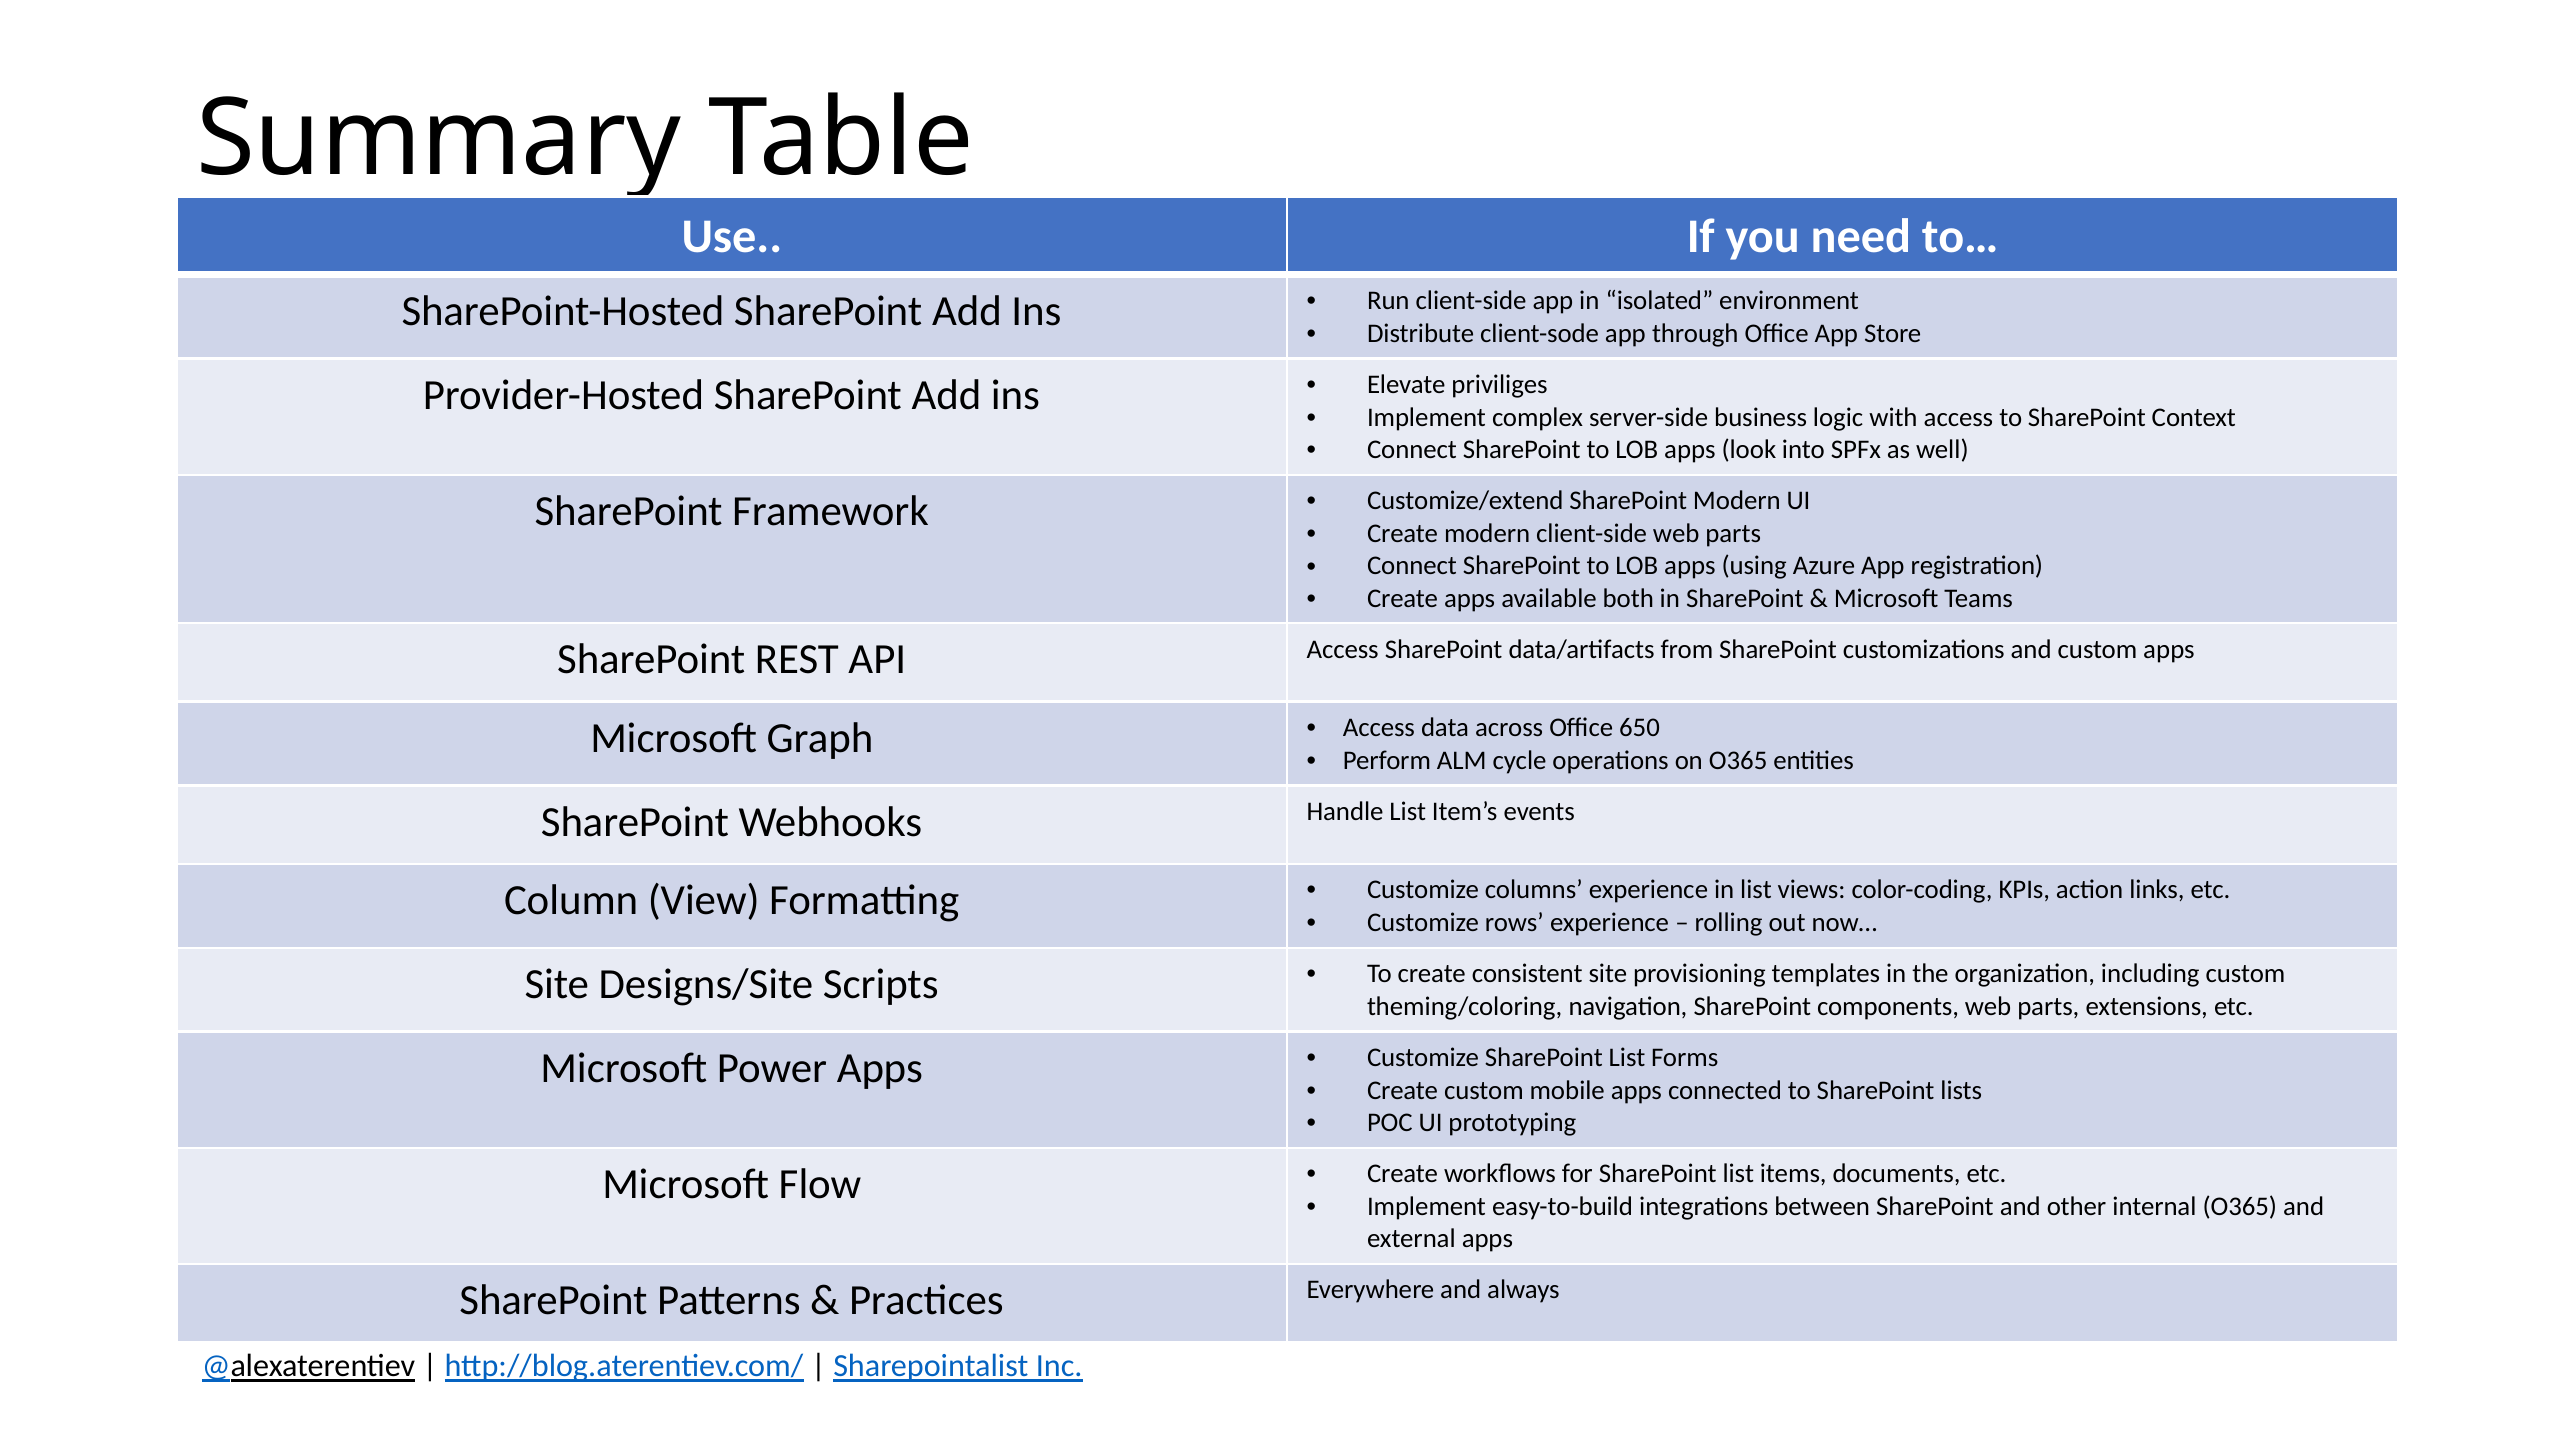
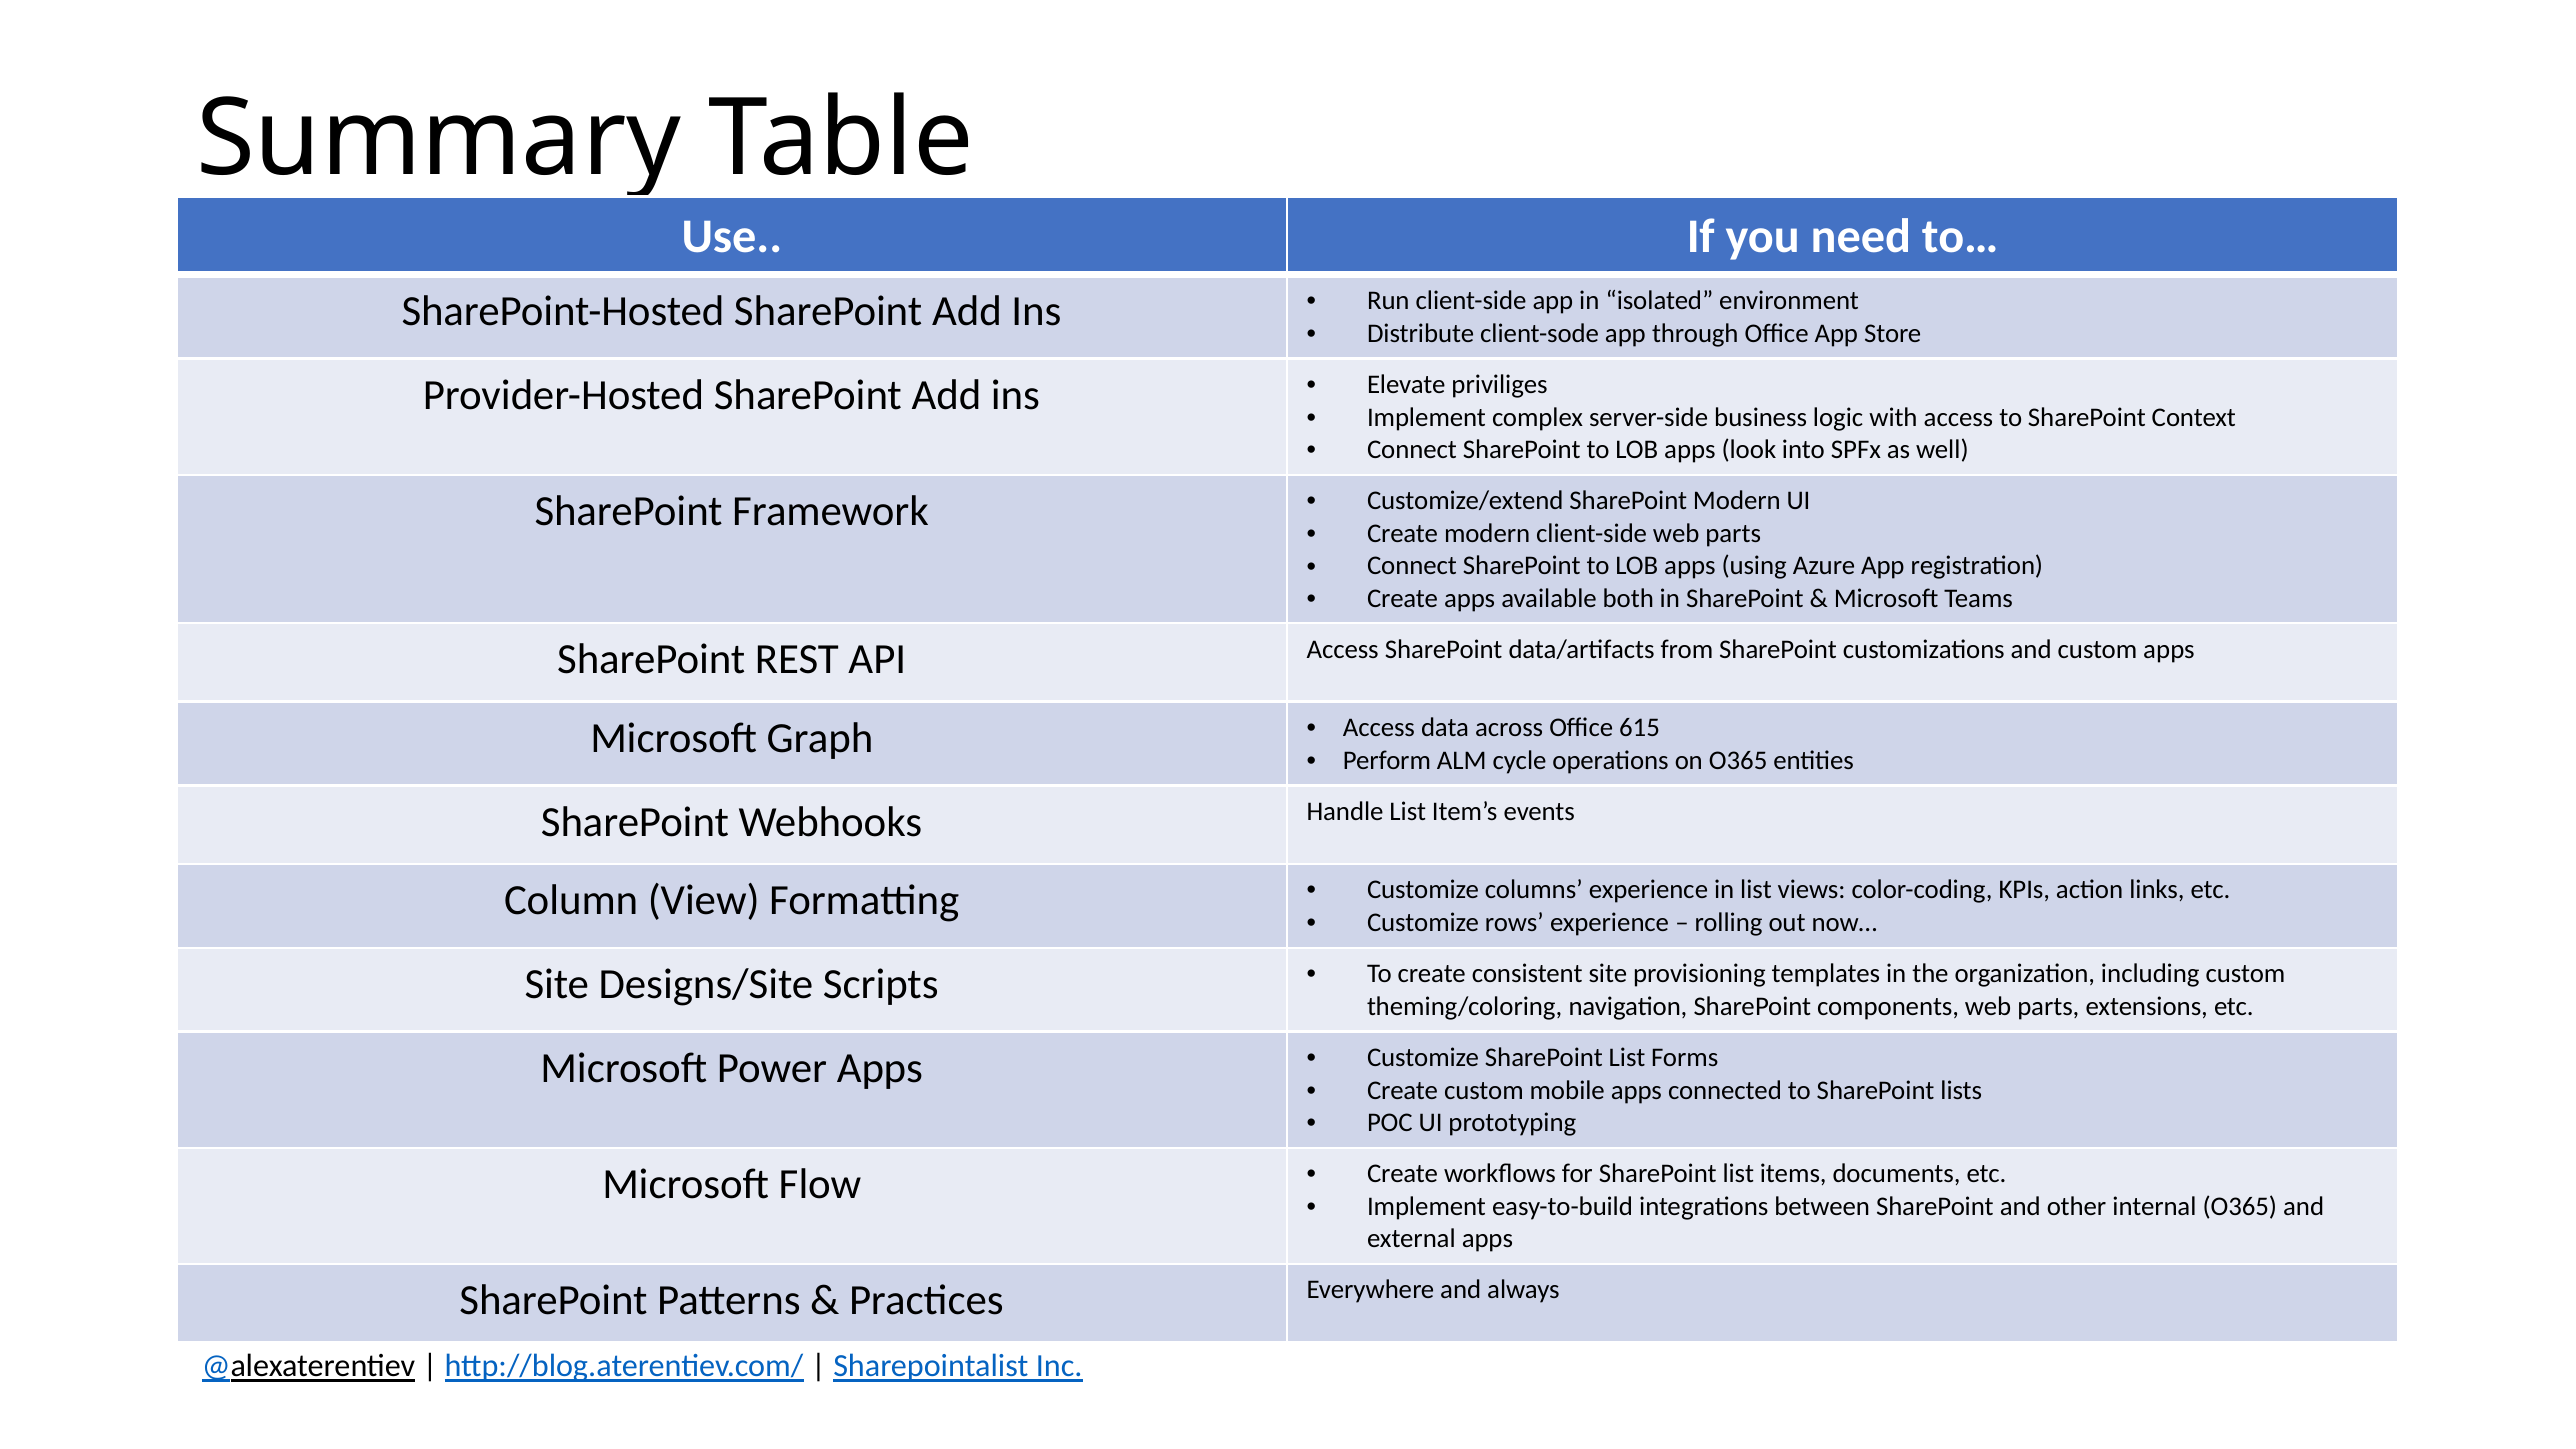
650: 650 -> 615 (1640, 728)
